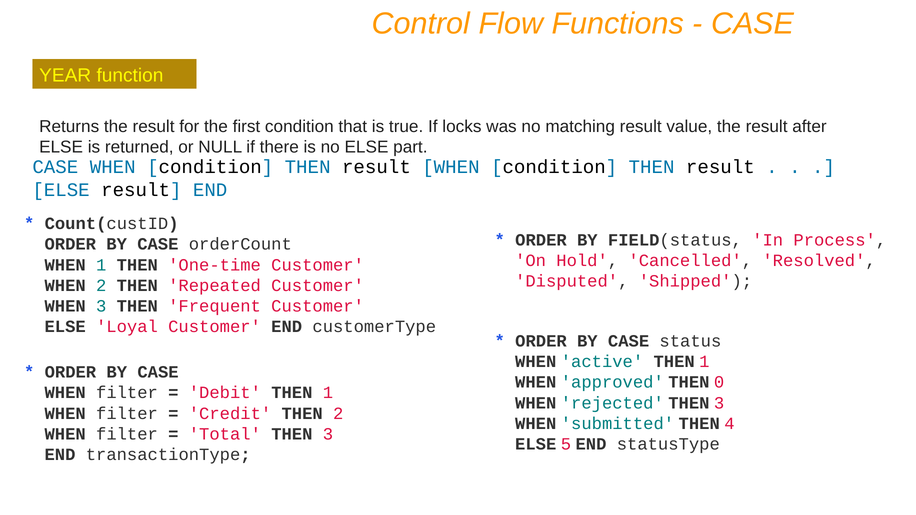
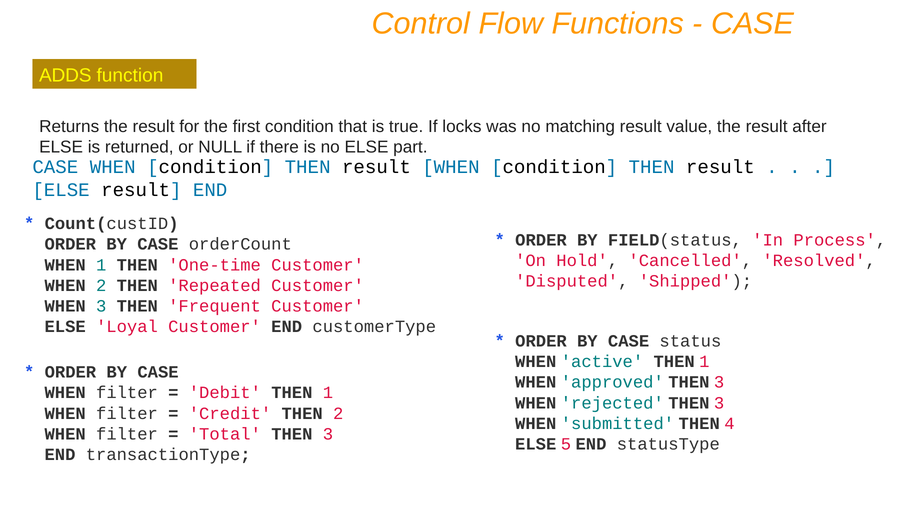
YEAR: YEAR -> ADDS (65, 75)
approved THEN 0: 0 -> 3 (719, 382)
